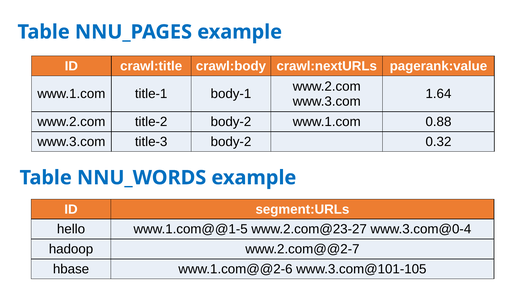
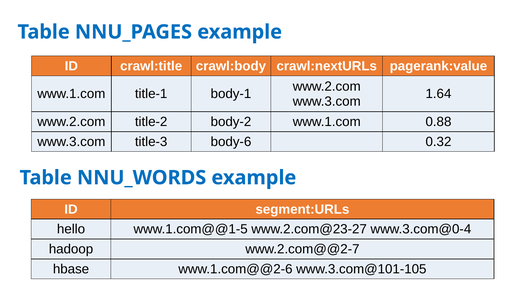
title-3 body-2: body-2 -> body-6 (231, 142)
